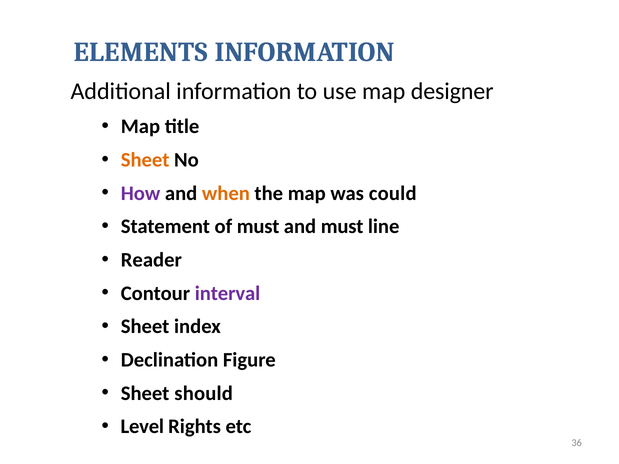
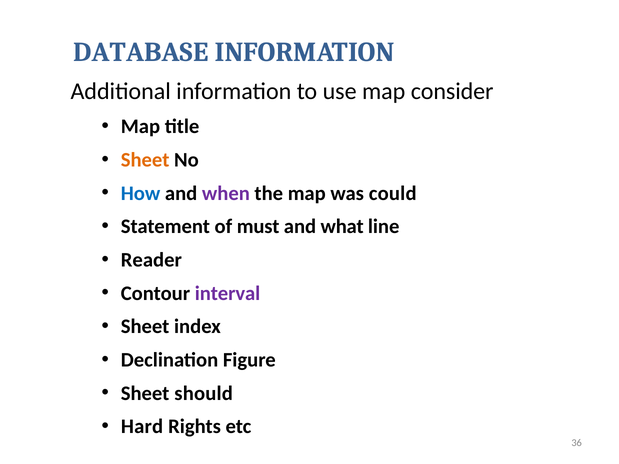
ELEMENTS: ELEMENTS -> DATABASE (141, 52)
designer: designer -> consider (452, 91)
How colour: purple -> blue (141, 193)
when colour: orange -> purple (226, 193)
and must: must -> what (342, 227)
Level: Level -> Hard (142, 427)
